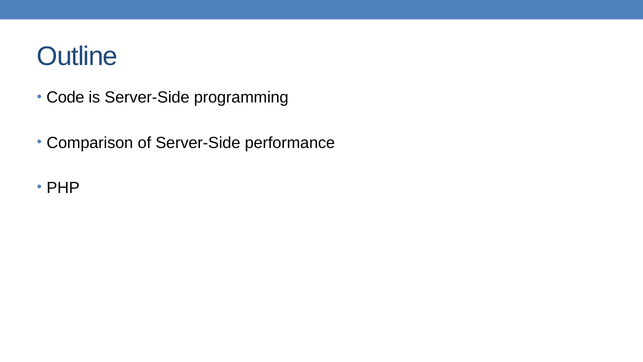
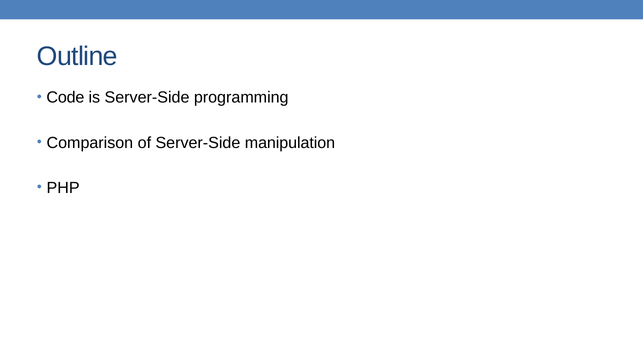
performance: performance -> manipulation (290, 143)
